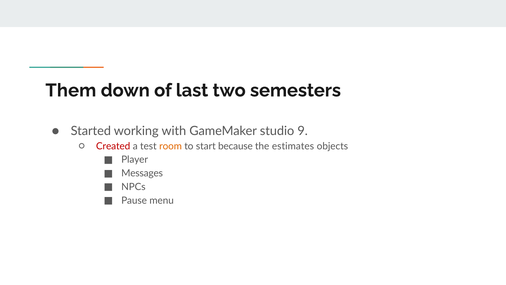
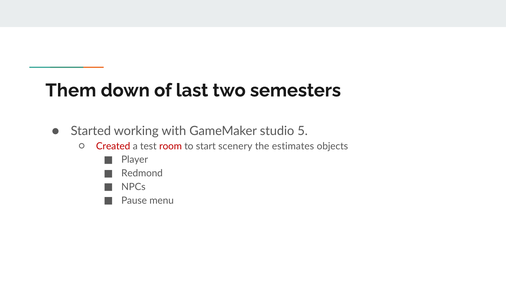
9: 9 -> 5 (303, 131)
room colour: orange -> red (171, 146)
because: because -> scenery (235, 146)
Messages: Messages -> Redmond (142, 173)
